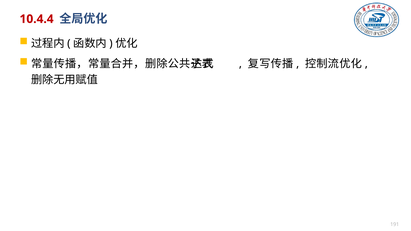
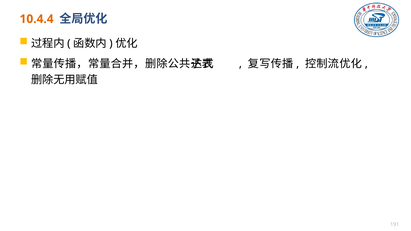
10.4.4 colour: red -> orange (37, 19)
